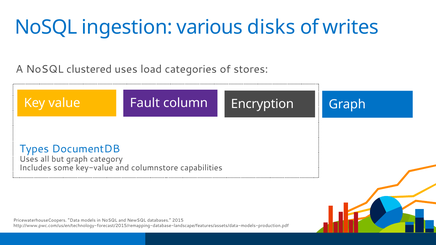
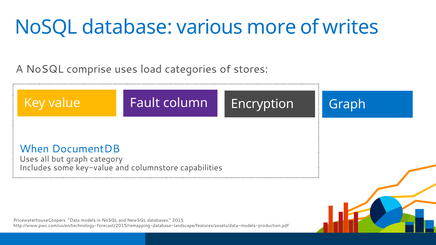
ingestion: ingestion -> database (127, 27)
disks: disks -> more (272, 27)
clustered: clustered -> comprise (89, 69)
Types: Types -> When (34, 149)
